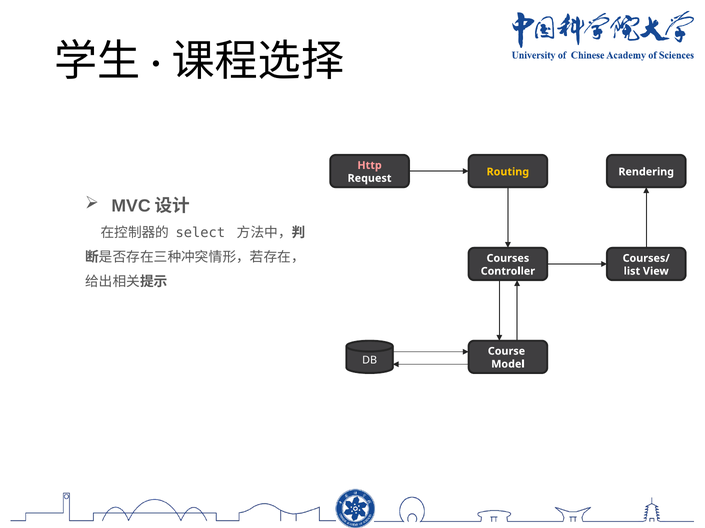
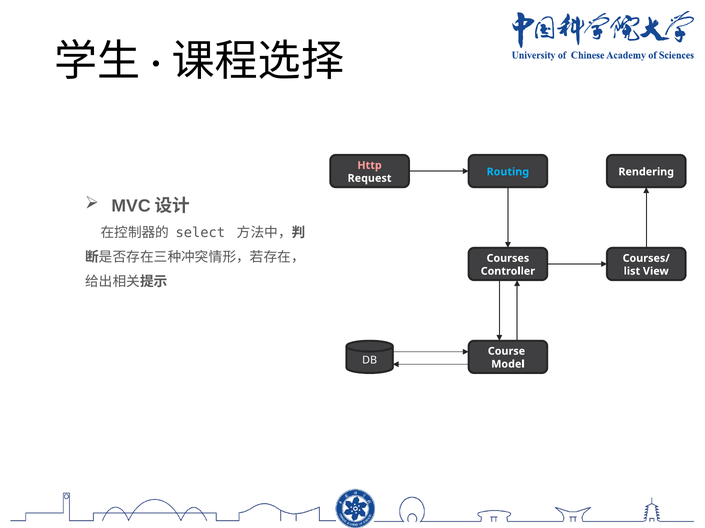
Routing colour: yellow -> light blue (508, 172)
